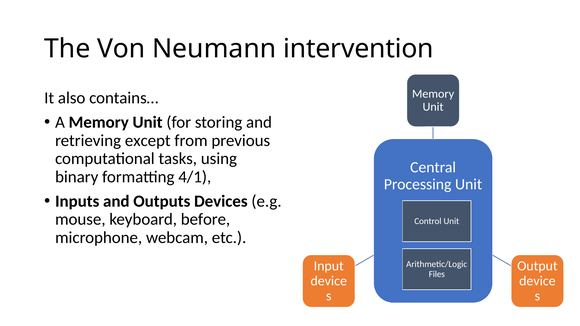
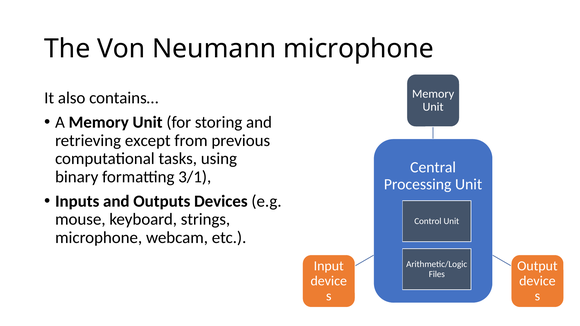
Neumann intervention: intervention -> microphone (358, 49)
4/1: 4/1 -> 3/1 (195, 177)
before: before -> strings (205, 220)
